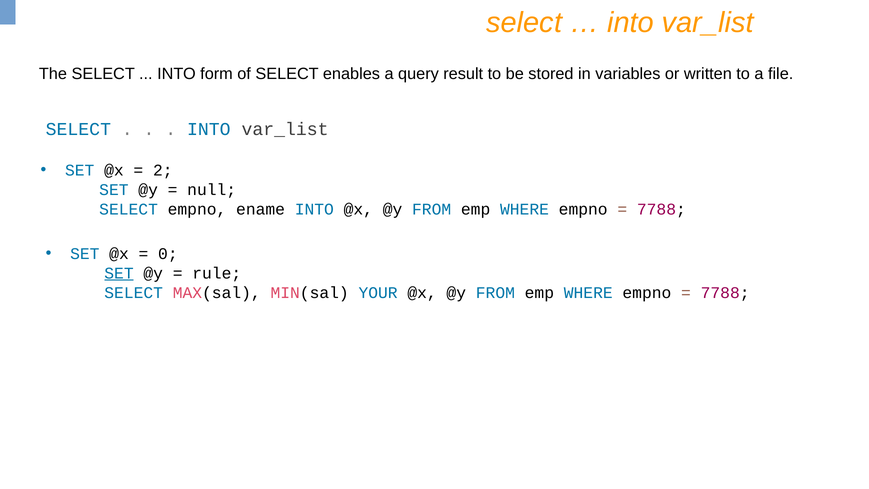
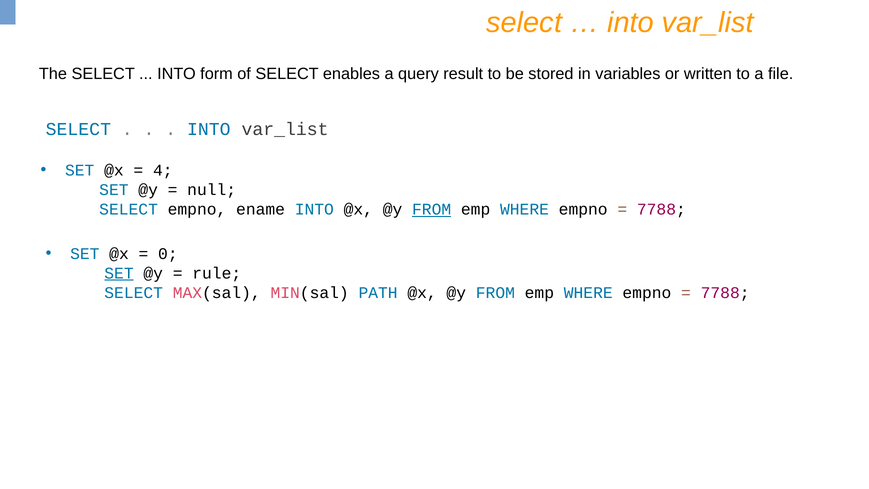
2: 2 -> 4 (163, 170)
FROM underline: none -> present (432, 209)
YOUR: YOUR -> PATH (378, 293)
